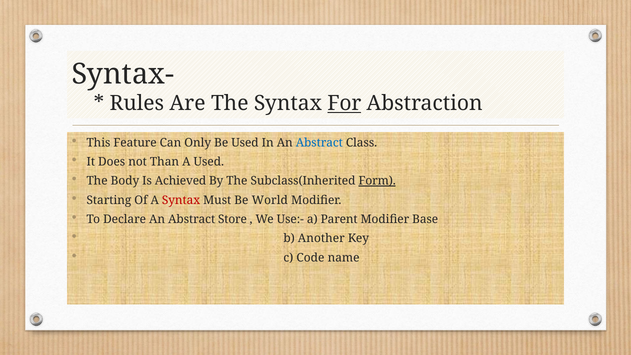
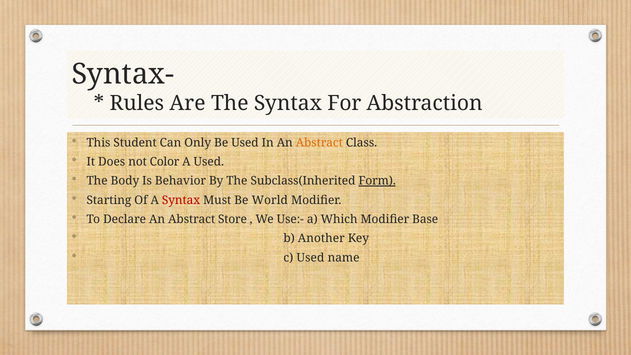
For underline: present -> none (344, 103)
Feature: Feature -> Student (135, 143)
Abstract colour: blue -> orange (319, 143)
Than: Than -> Color (165, 162)
Achieved: Achieved -> Behavior (181, 181)
Parent: Parent -> Which (339, 219)
c Code: Code -> Used (310, 258)
